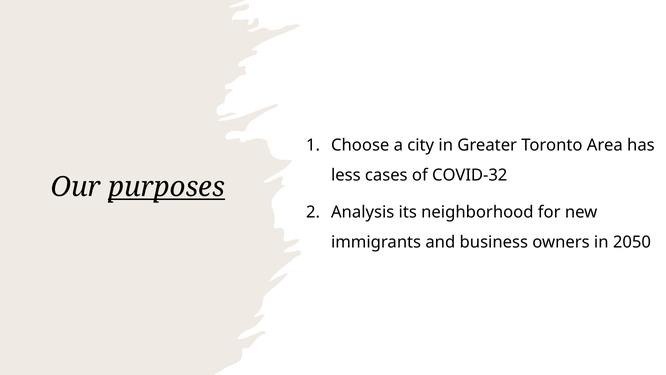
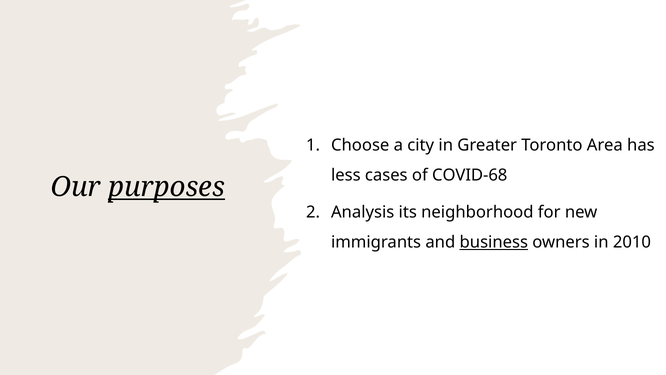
COVID-32: COVID-32 -> COVID-68 (470, 175)
business underline: none -> present (494, 242)
2050: 2050 -> 2010 (632, 242)
